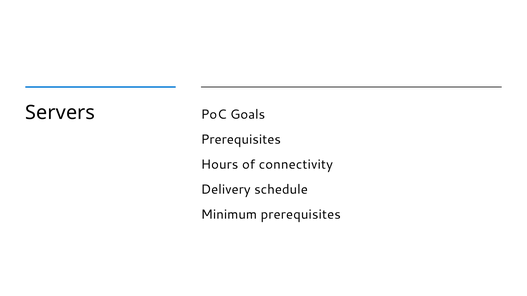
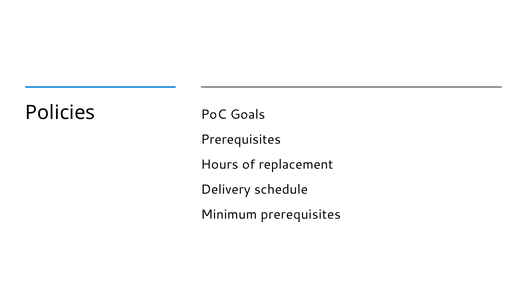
Servers: Servers -> Policies (60, 113)
connectivity: connectivity -> replacement (296, 165)
